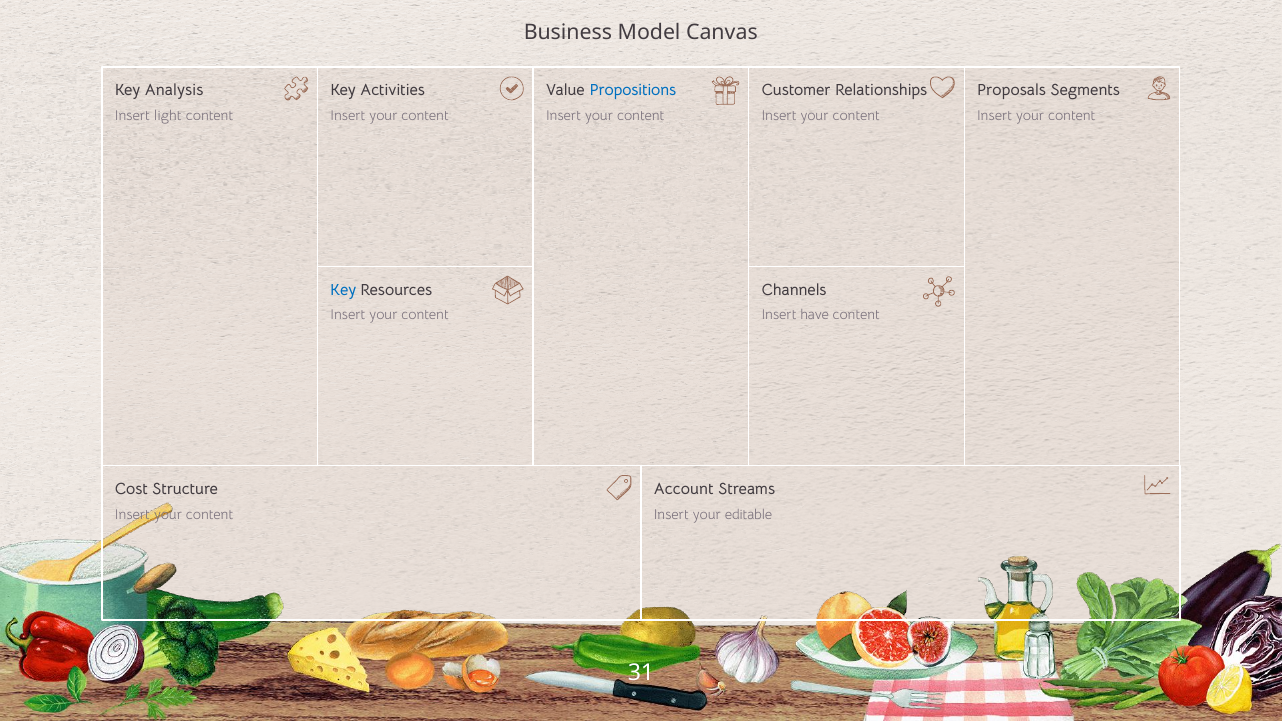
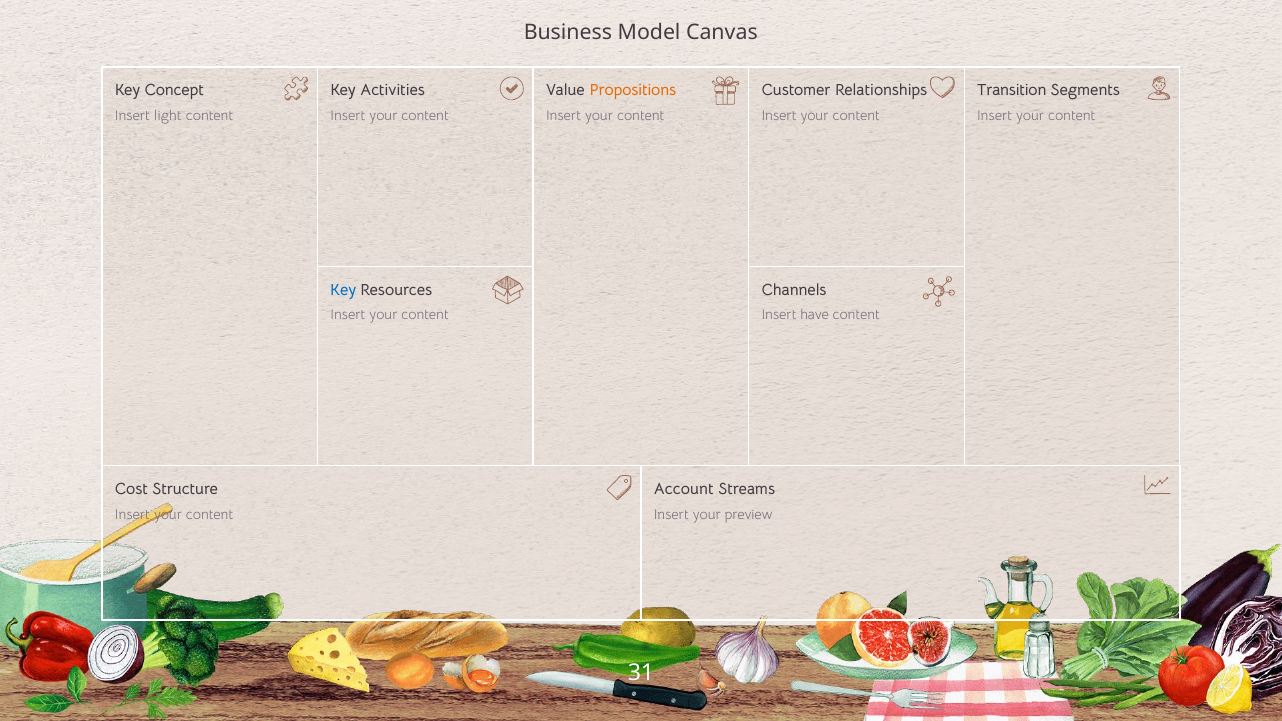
Analysis: Analysis -> Concept (174, 91)
Propositions colour: blue -> orange (633, 91)
Proposals: Proposals -> Transition (1012, 91)
editable: editable -> preview (749, 514)
